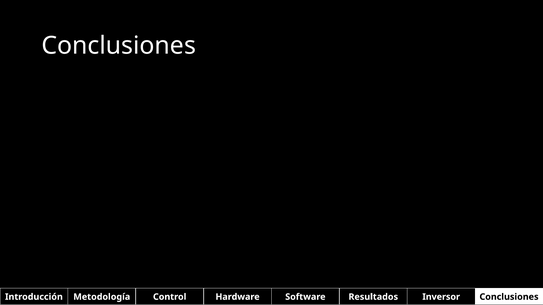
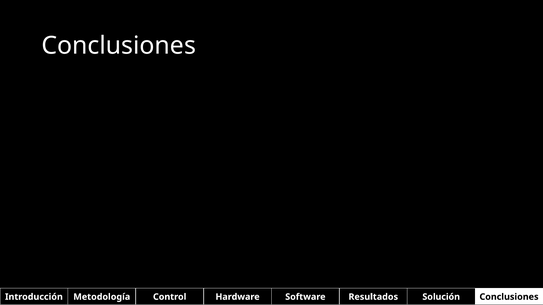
Inversor: Inversor -> Solución (441, 297)
